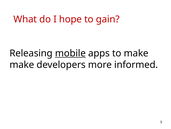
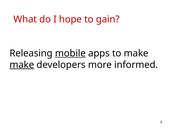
make underline: none -> present (22, 64)
